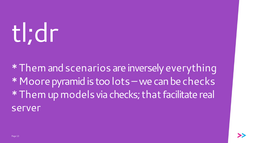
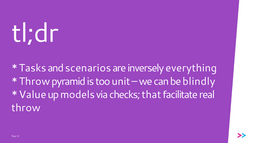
Them: Them -> Tasks (33, 68)
Moore: Moore -> Throw (35, 81)
lots: lots -> unit (121, 81)
be checks: checks -> blindly (199, 81)
Them: Them -> Value (33, 95)
server: server -> throw (26, 108)
